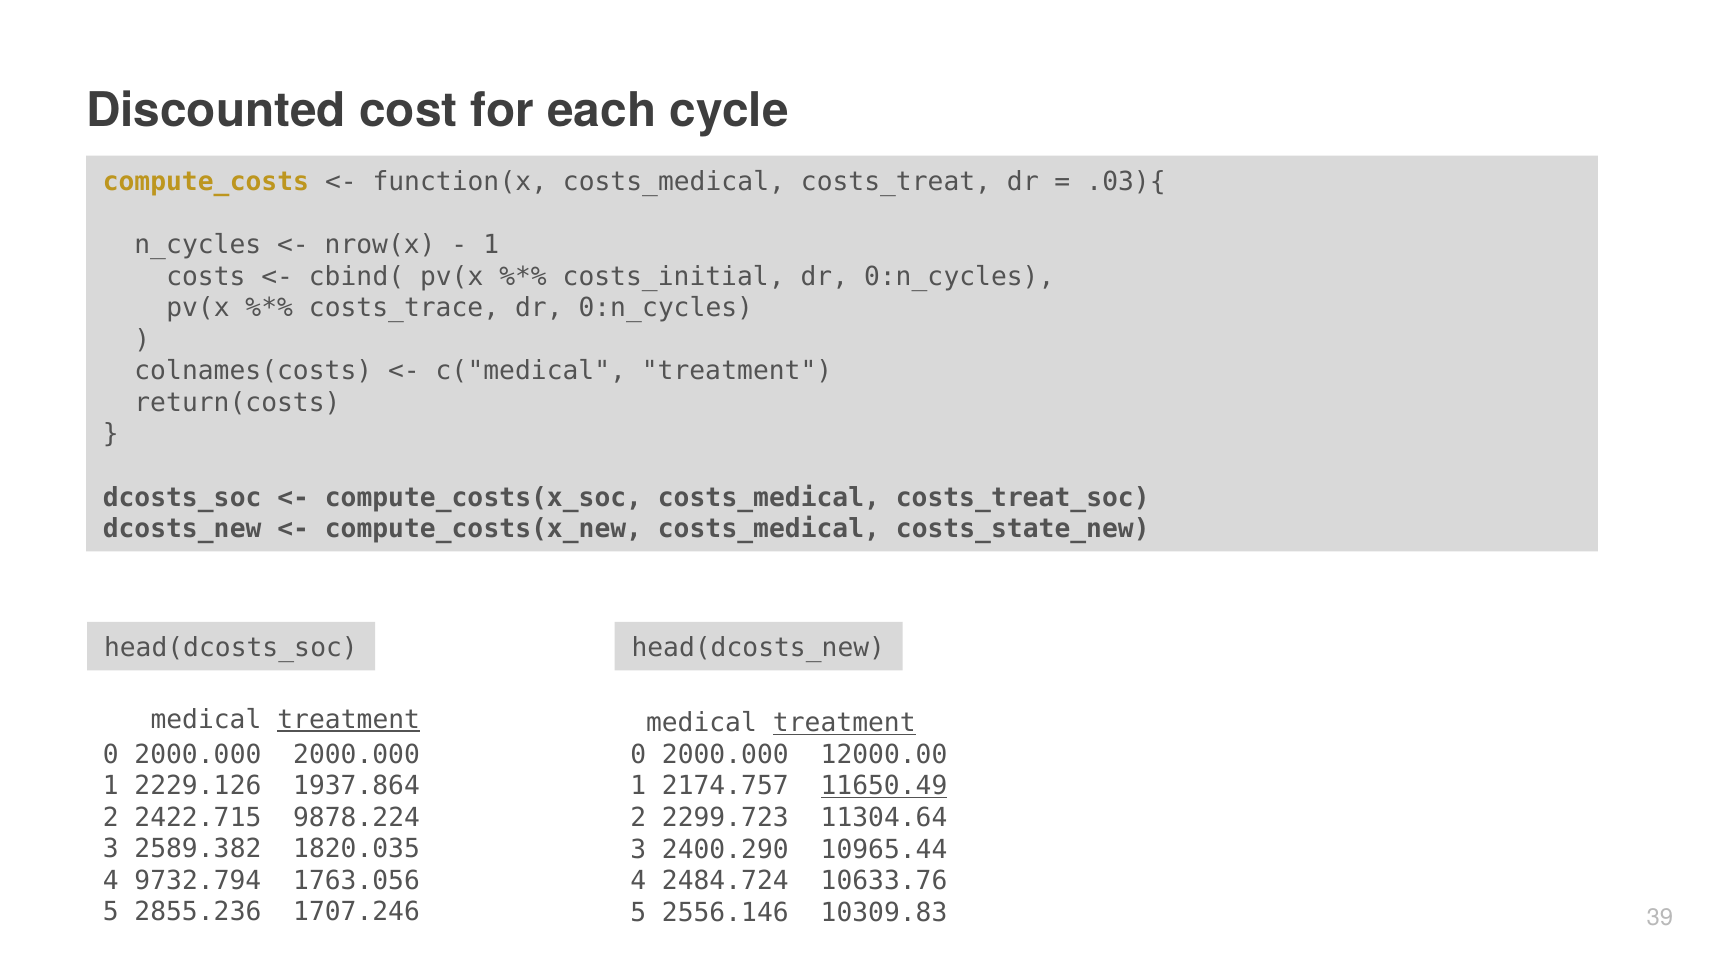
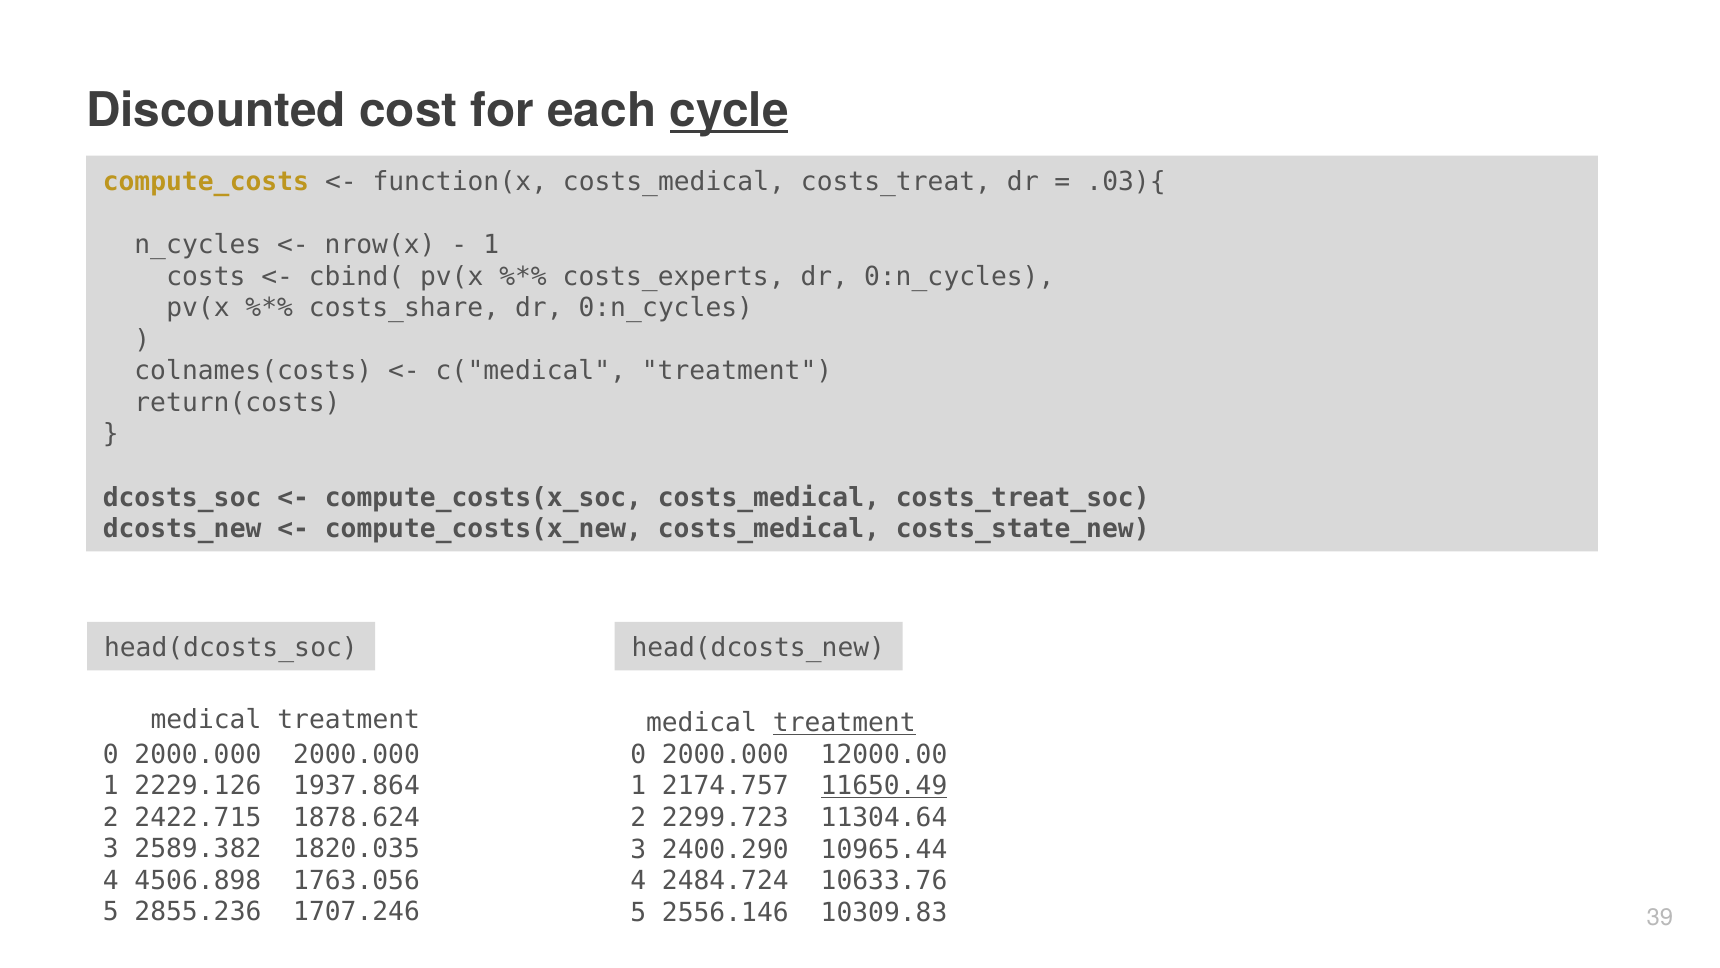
cycle underline: none -> present (729, 111)
costs_initial: costs_initial -> costs_experts (674, 276)
costs_trace: costs_trace -> costs_share (404, 308)
treatment underline: present -> none (349, 719)
9878.224: 9878.224 -> 1878.624 (357, 817)
9732.794: 9732.794 -> 4506.898 (198, 880)
